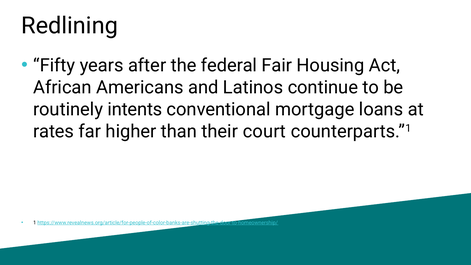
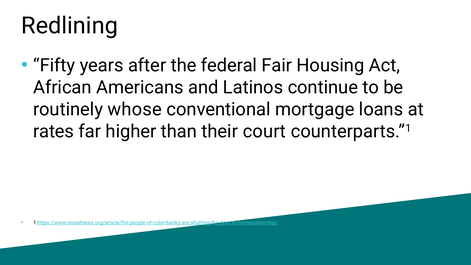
intents: intents -> whose (135, 109)
